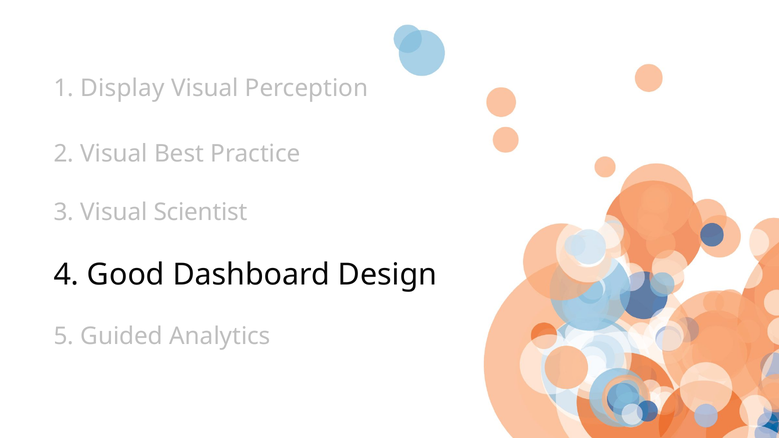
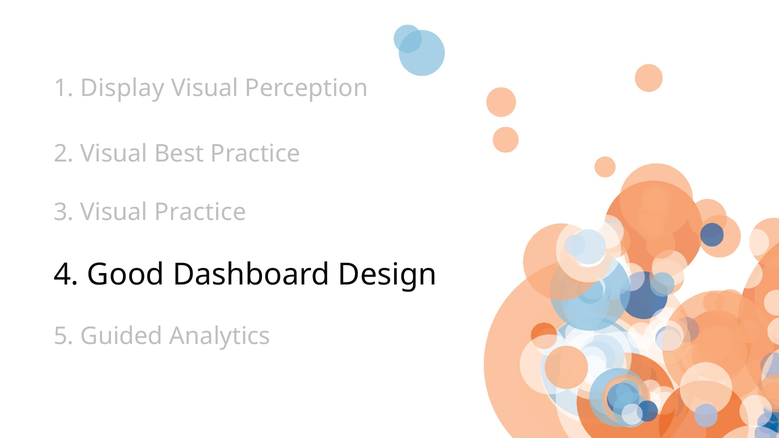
Visual Scientist: Scientist -> Practice (200, 212)
